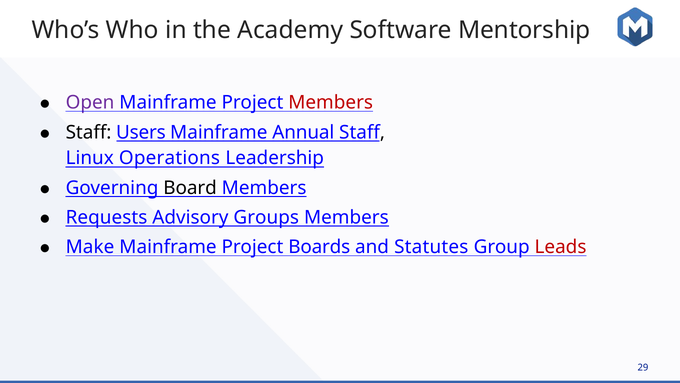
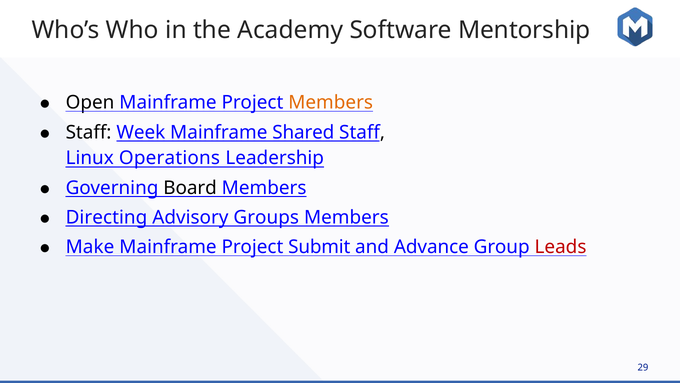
Open colour: purple -> black (90, 103)
Members colour: red -> orange (331, 103)
Users: Users -> Week (141, 132)
Annual: Annual -> Shared (303, 132)
Requests: Requests -> Directing (106, 217)
Boards: Boards -> Submit (319, 247)
Statutes: Statutes -> Advance (431, 247)
